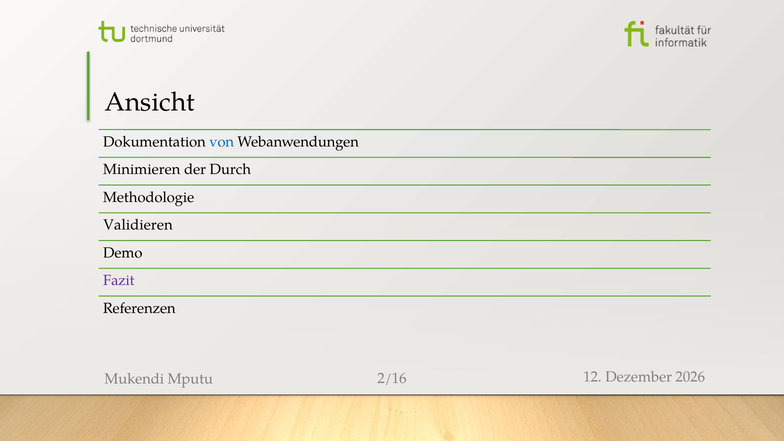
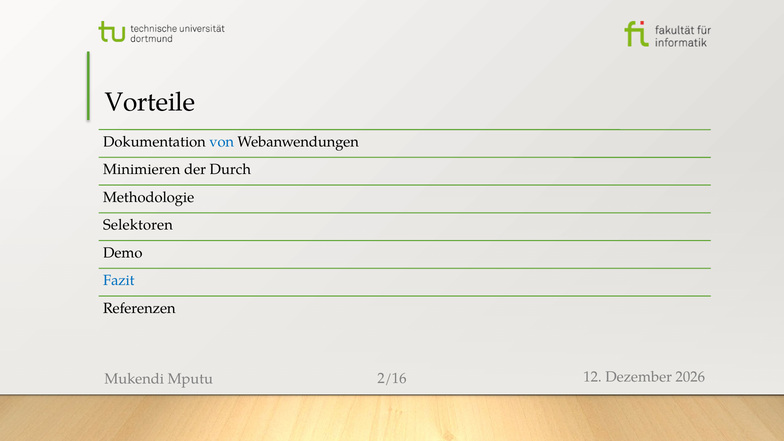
Ansicht: Ansicht -> Vorteile (150, 102)
Validieren: Validieren -> Selektoren (138, 225)
Fazit colour: purple -> blue (119, 281)
